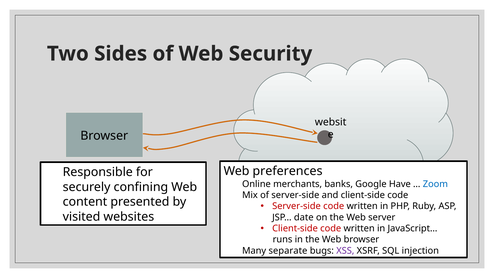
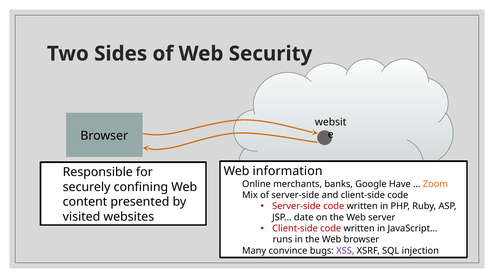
preferences: preferences -> information (288, 171)
Zoom colour: blue -> orange (435, 184)
separate: separate -> convince (288, 251)
